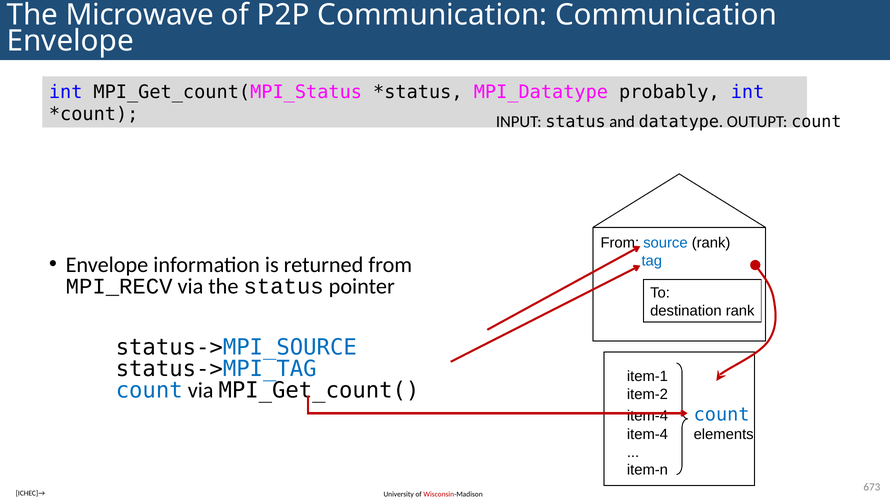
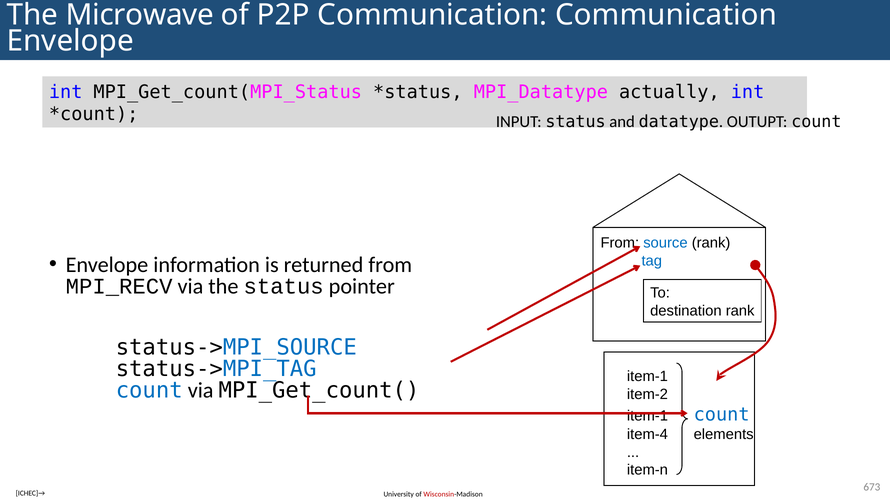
probably: probably -> actually (669, 92)
item-4: item-4 -> item-1 (647, 416)
